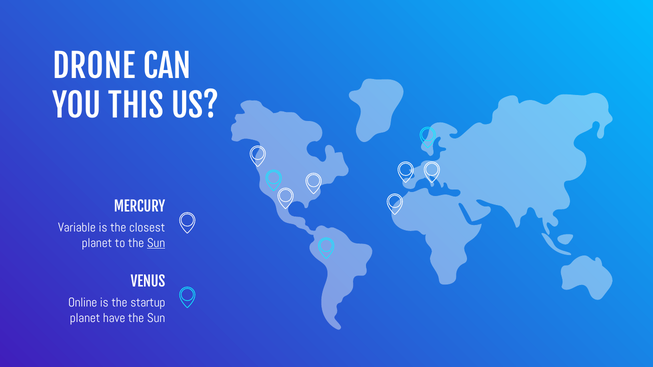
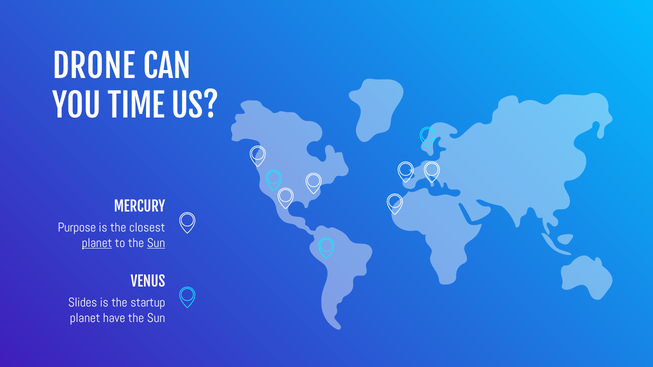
THIS: THIS -> TIME (136, 107)
Variable: Variable -> Purpose (77, 228)
planet underline: none -> present (97, 243)
Online: Online -> Slides (83, 303)
